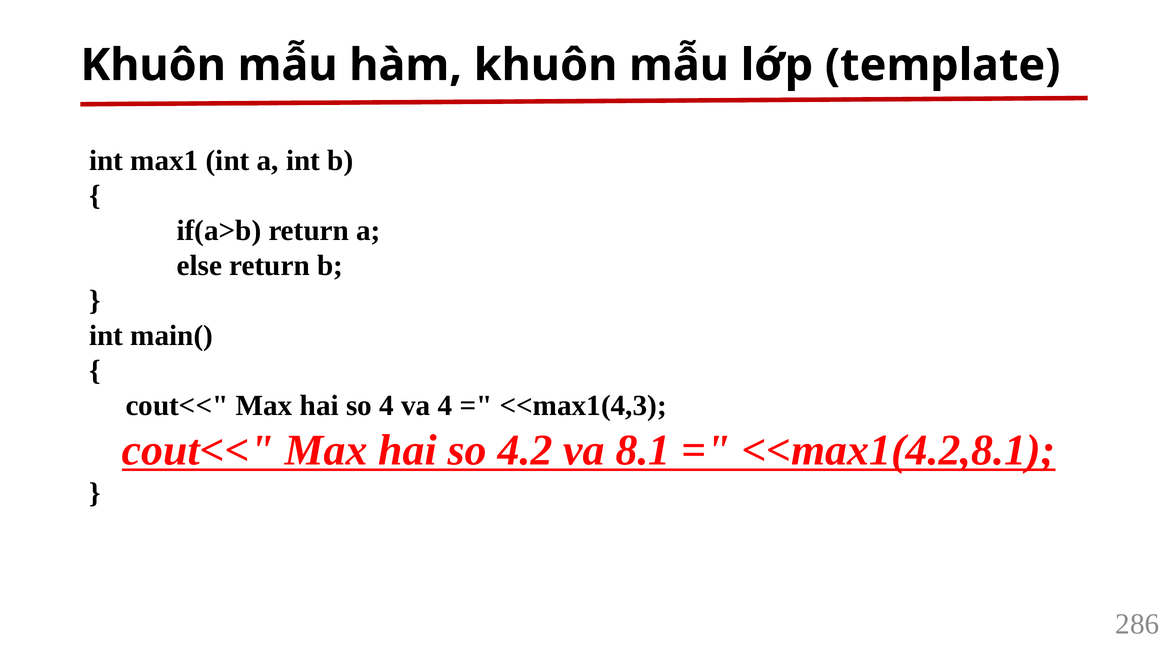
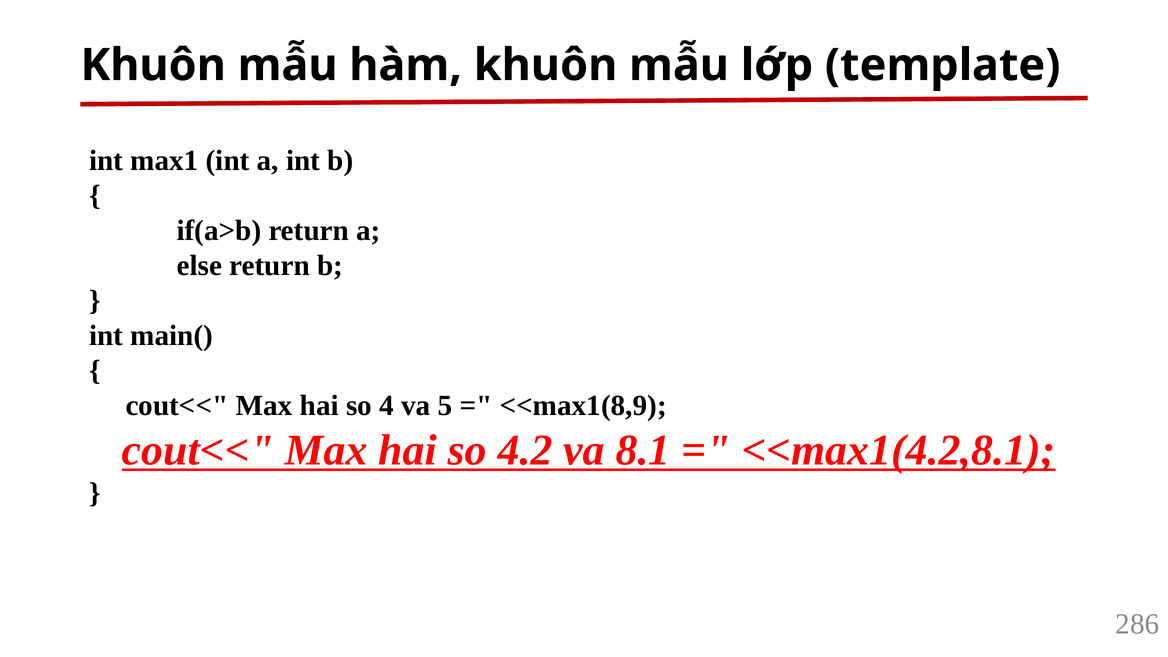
va 4: 4 -> 5 (445, 406)
<<max1(4,3: <<max1(4,3 -> <<max1(8,9 (583, 406)
